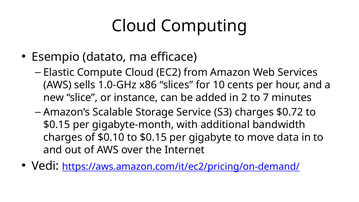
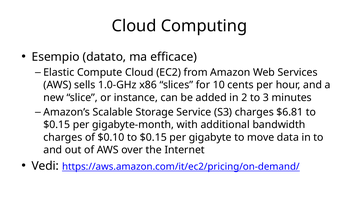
7: 7 -> 3 (266, 98)
$0.72: $0.72 -> $6.81 (290, 112)
